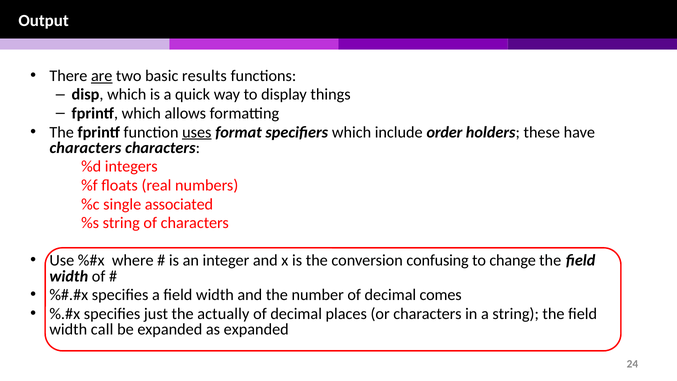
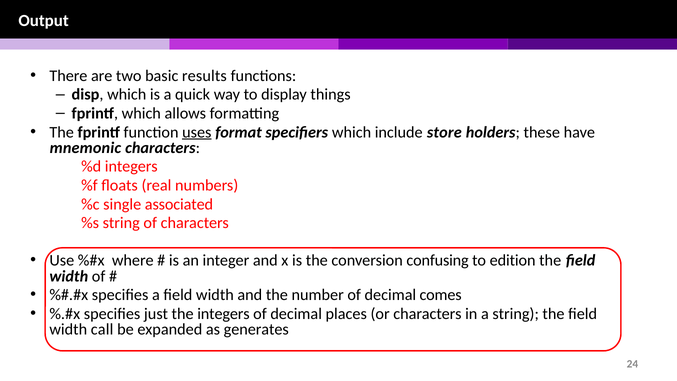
are underline: present -> none (102, 76)
order: order -> store (444, 132)
characters: characters -> mnemonic (85, 148)
change: change -> edition (513, 260)
the actually: actually -> integers (223, 314)
as expanded: expanded -> generates (256, 329)
